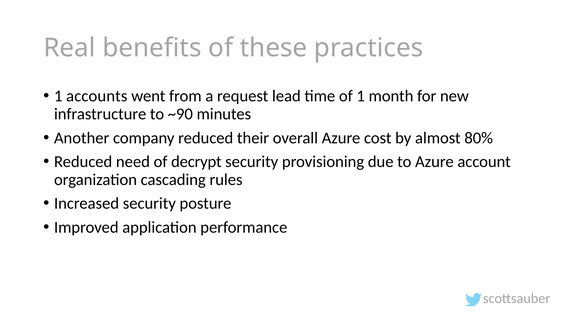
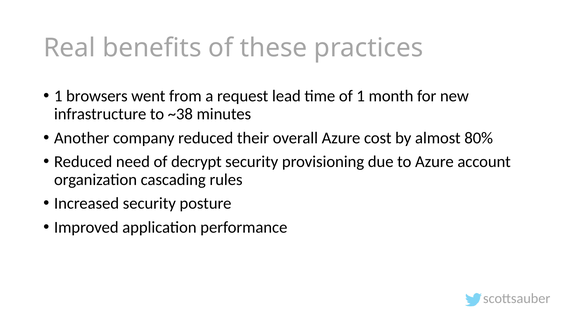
accounts: accounts -> browsers (97, 96)
~90: ~90 -> ~38 (180, 114)
